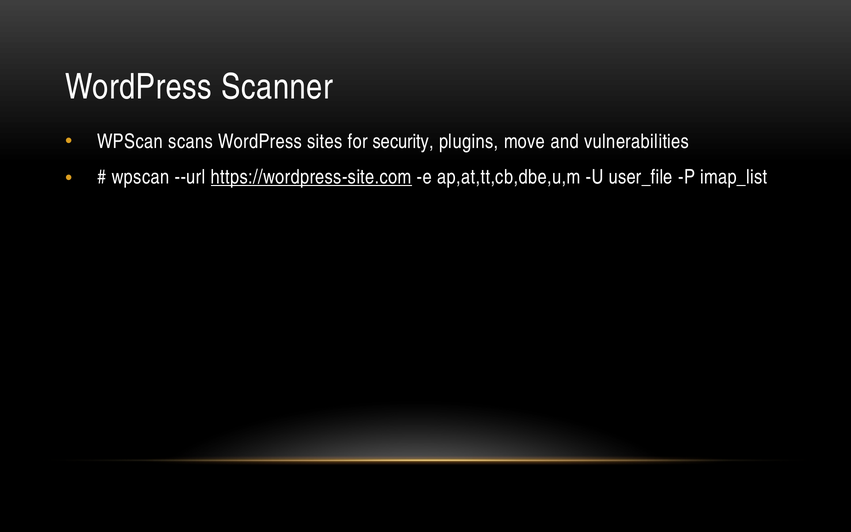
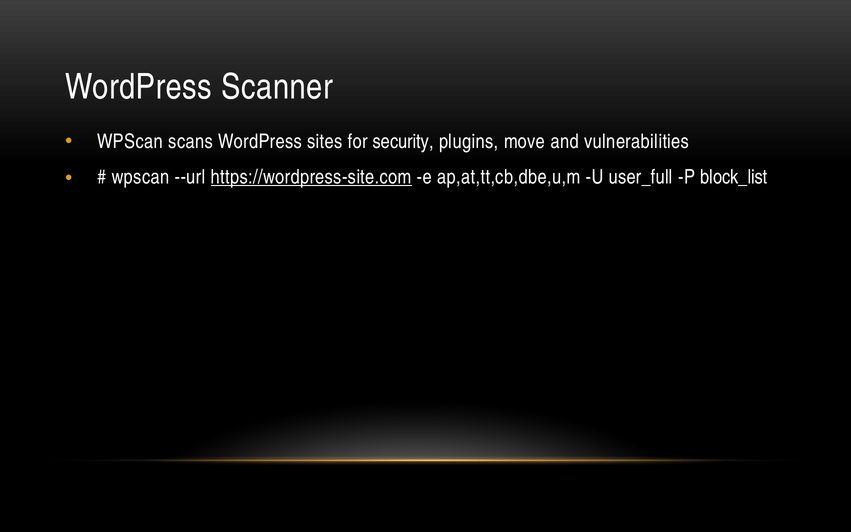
user_file: user_file -> user_full (641, 177)
imap_list: imap_list -> block_list (734, 177)
